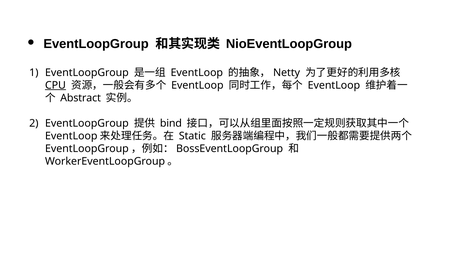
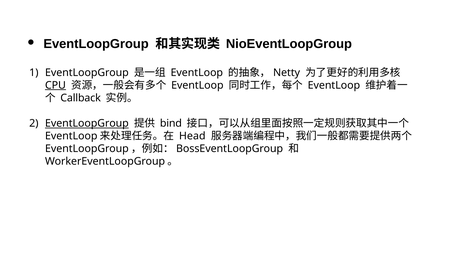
Abstract: Abstract -> Callback (81, 98)
EventLoopGroup underline: none -> present (87, 123)
Static: Static -> Head (192, 136)
